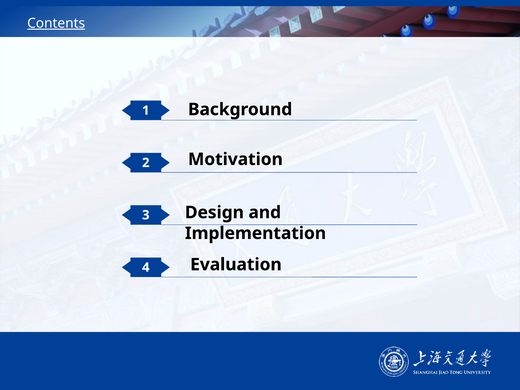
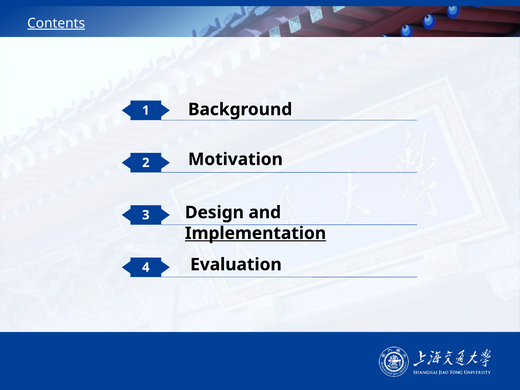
Implementation underline: none -> present (255, 233)
